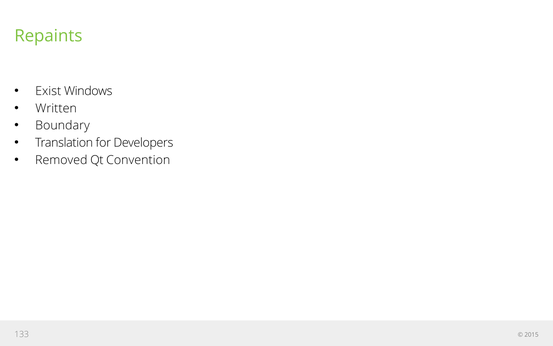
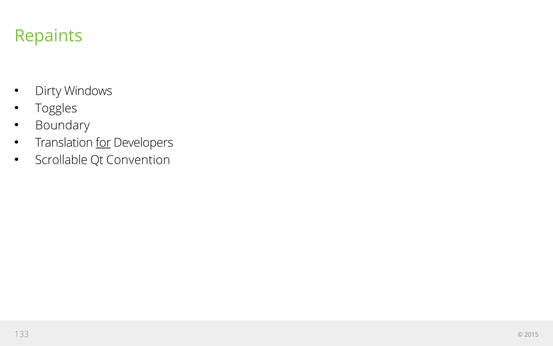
Exist: Exist -> Dirty (48, 91)
Written: Written -> Toggles (56, 108)
for underline: none -> present (103, 143)
Removed: Removed -> Scrollable (61, 160)
